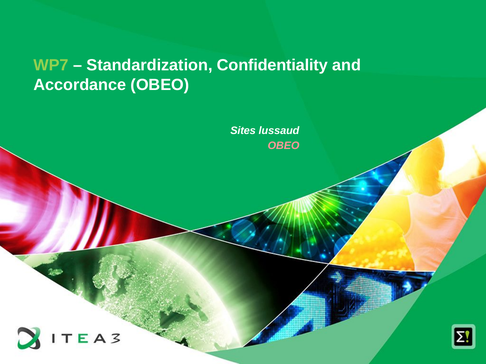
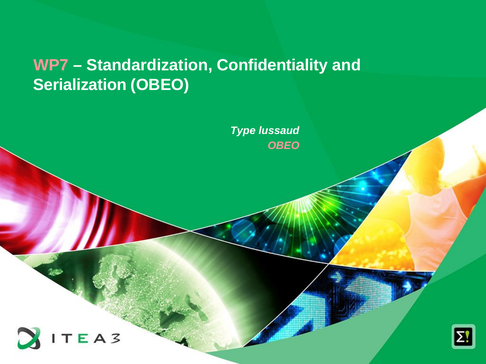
WP7 colour: light green -> pink (51, 65)
Accordance: Accordance -> Serialization (80, 85)
Sites: Sites -> Type (243, 131)
